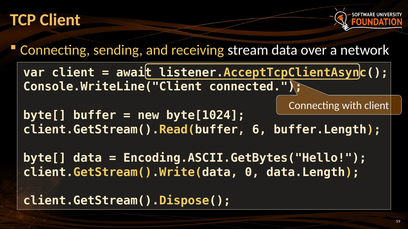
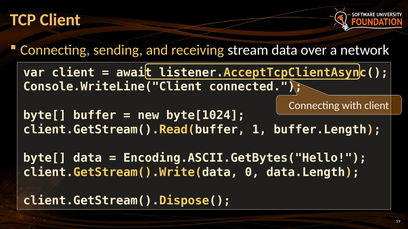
6: 6 -> 1 (259, 130)
